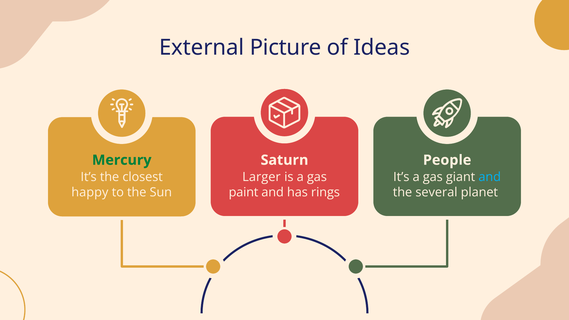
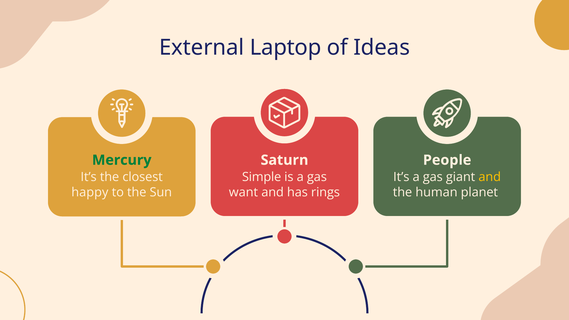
Picture: Picture -> Laptop (286, 48)
Larger: Larger -> Simple (262, 177)
and colour: light blue -> yellow (490, 177)
paint: paint -> want (243, 192)
several: several -> human (436, 192)
